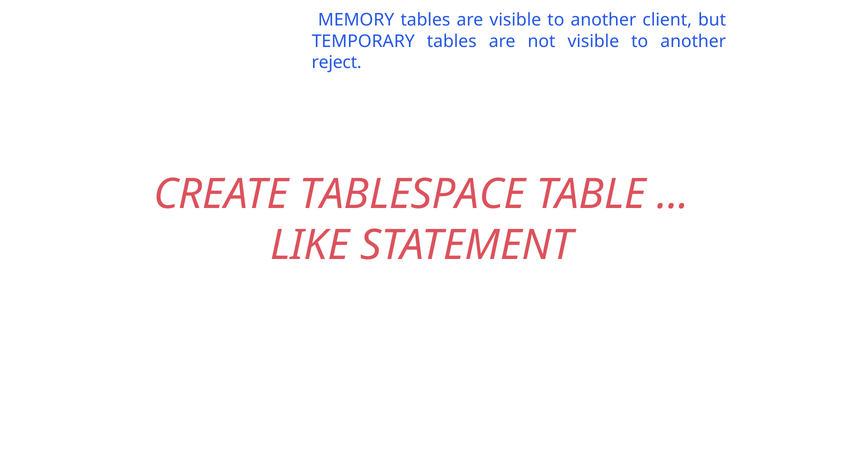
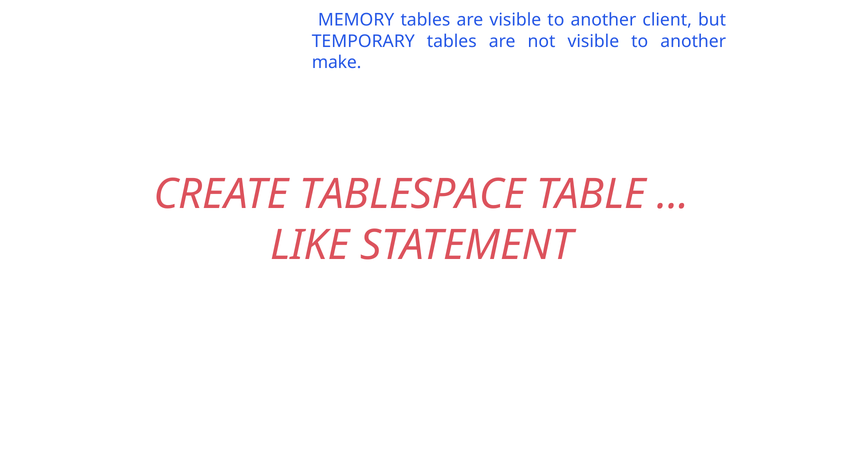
reject: reject -> make (337, 62)
